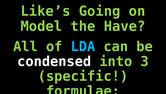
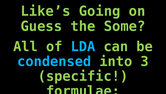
Model: Model -> Guess (41, 26)
Have: Have -> Some (125, 26)
condensed colour: white -> light blue (54, 61)
